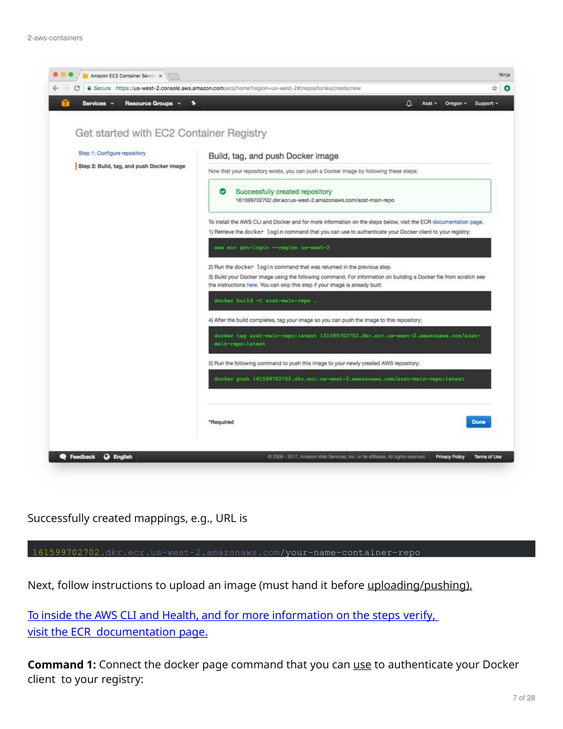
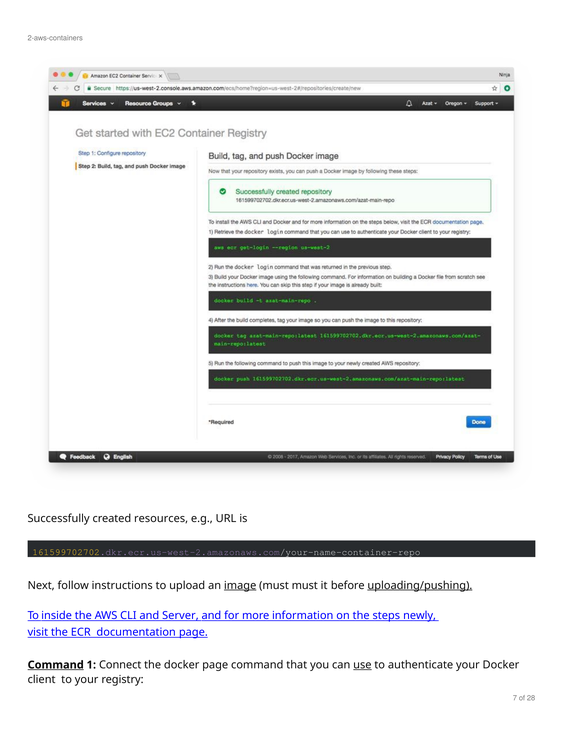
mappings: mappings -> resources (161, 518)
image underline: none -> present (240, 585)
must hand: hand -> must (305, 585)
Health: Health -> Server (180, 615)
verify: verify -> newly (420, 615)
Command underline: none -> present (56, 665)
